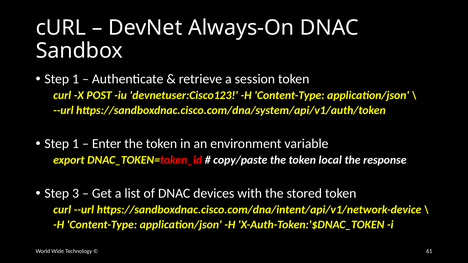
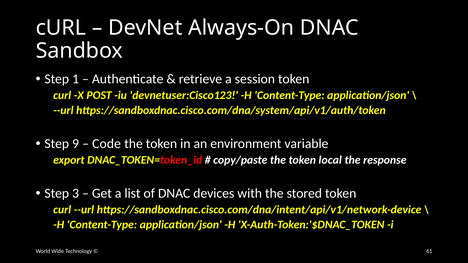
1: 1 -> 9 (76, 144)
Enter: Enter -> Code (107, 144)
